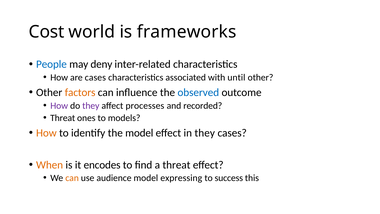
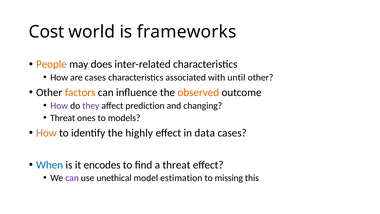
People colour: blue -> orange (51, 64)
deny: deny -> does (101, 64)
observed colour: blue -> orange (198, 92)
processes: processes -> prediction (145, 106)
recorded: recorded -> changing (203, 106)
the model: model -> highly (139, 133)
in they: they -> data (205, 133)
When colour: orange -> blue (50, 165)
can colour: orange -> purple (72, 178)
audience: audience -> unethical (114, 178)
expressing: expressing -> estimation (181, 178)
success: success -> missing (229, 178)
